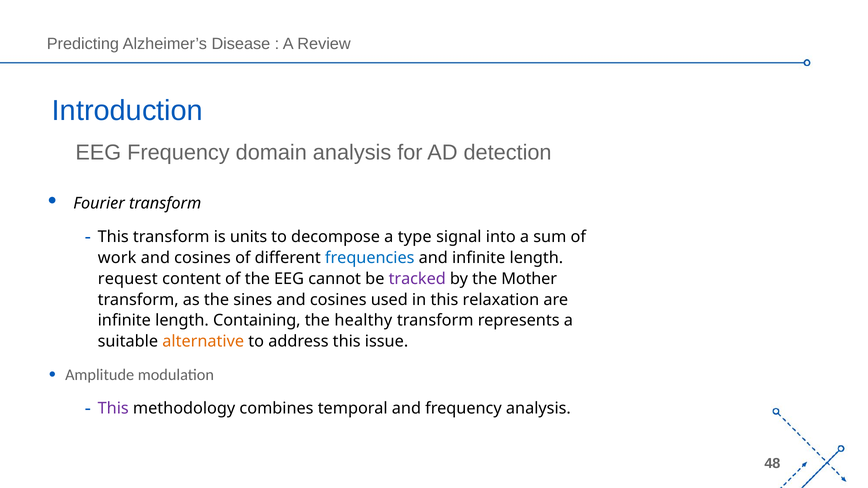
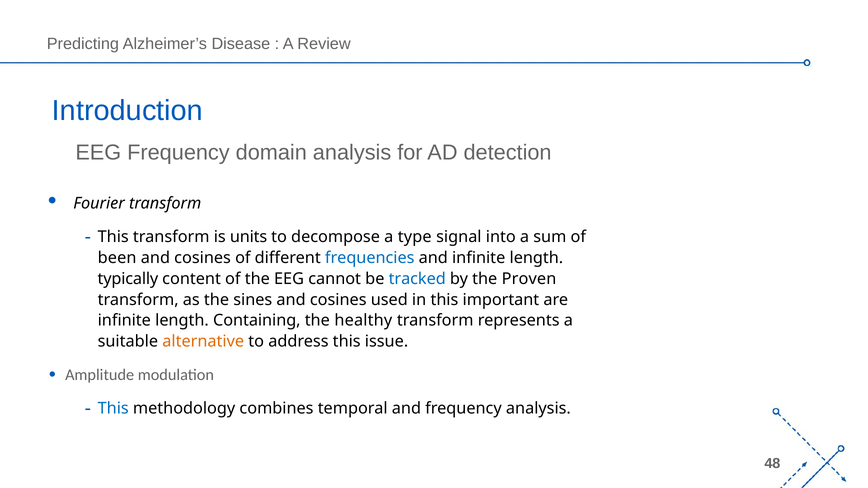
work: work -> been (117, 258)
request: request -> typically (128, 279)
tracked colour: purple -> blue (417, 279)
Mother: Mother -> Proven (529, 279)
relaxation: relaxation -> important (501, 300)
This colour: purple -> blue (113, 409)
